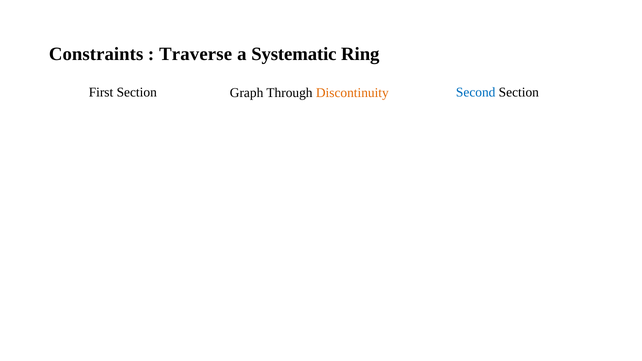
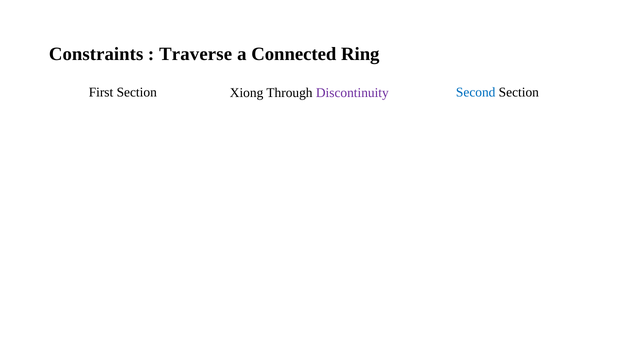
Systematic: Systematic -> Connected (294, 54)
Graph: Graph -> Xiong (247, 93)
Discontinuity colour: orange -> purple (352, 93)
